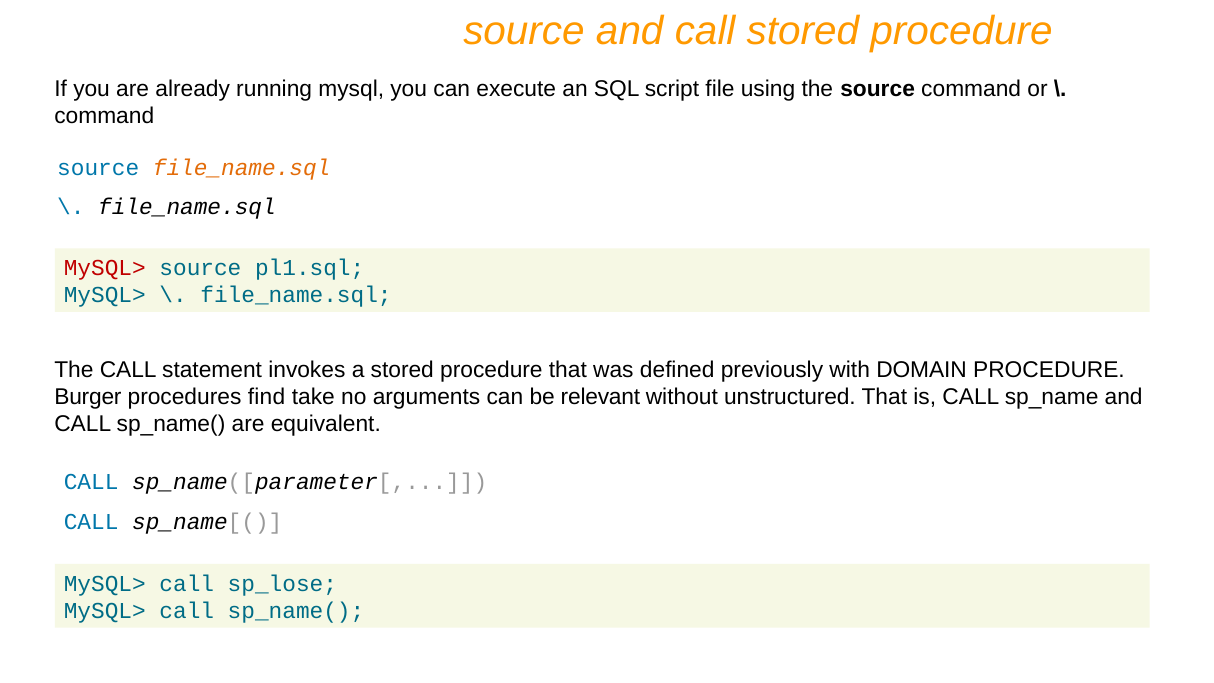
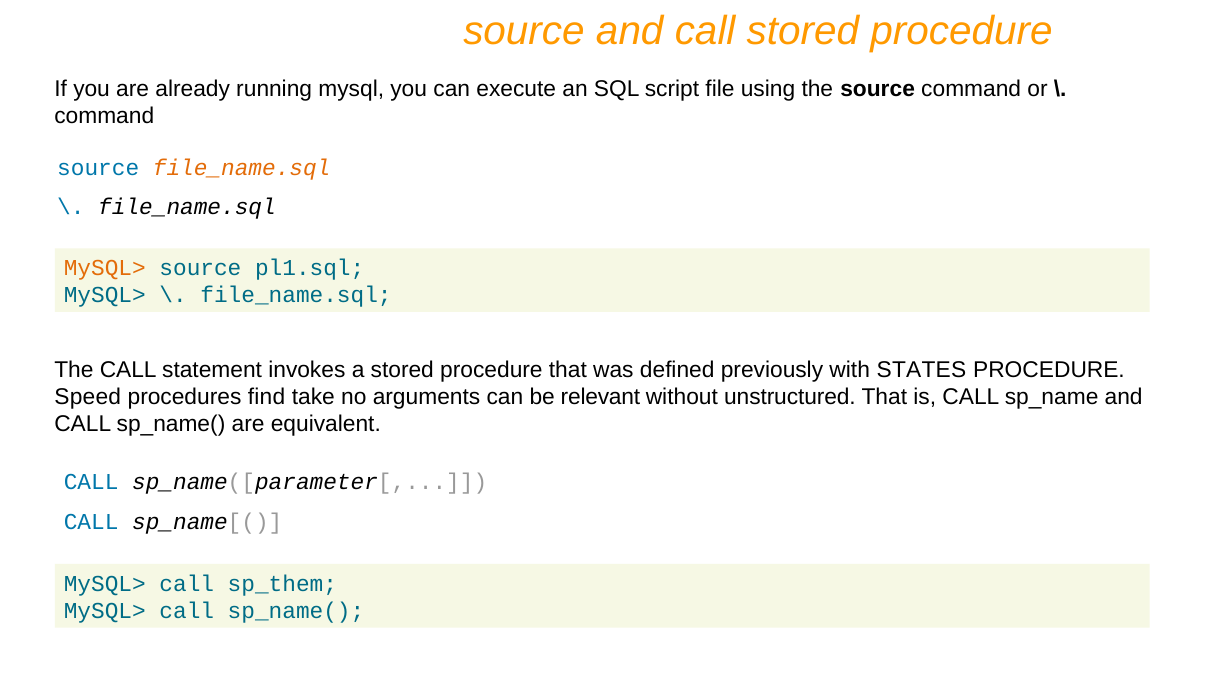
MySQL> colour: red -> orange (105, 268)
DOMAIN: DOMAIN -> STATES (921, 370)
Burger: Burger -> Speed (88, 397)
sp_lose: sp_lose -> sp_them (282, 584)
